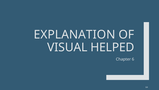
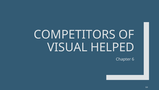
EXPLANATION: EXPLANATION -> COMPETITORS (75, 34)
